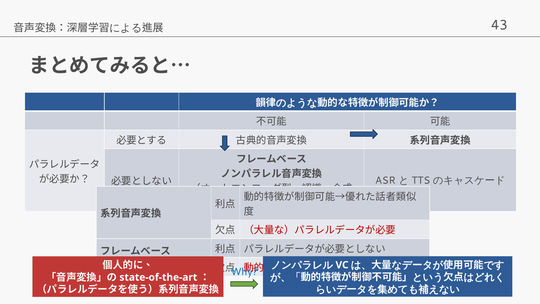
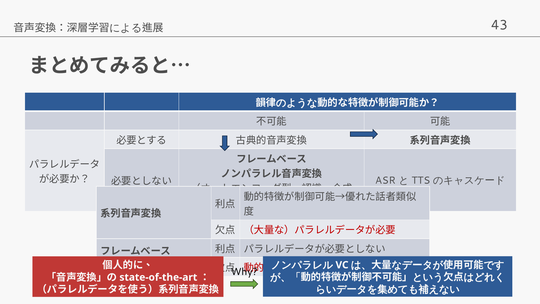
Why colour: blue -> black (244, 272)
